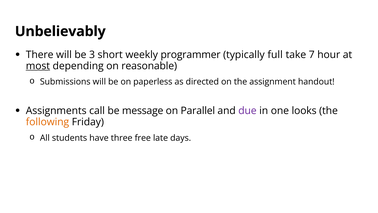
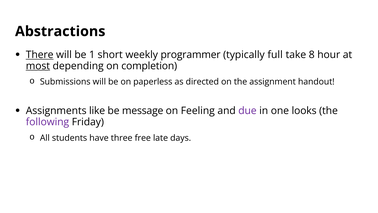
Unbelievably: Unbelievably -> Abstractions (60, 31)
There underline: none -> present (40, 55)
3: 3 -> 1 (92, 55)
7: 7 -> 8 (312, 55)
reasonable: reasonable -> completion (149, 66)
call: call -> like (97, 111)
Parallel: Parallel -> Feeling (198, 111)
following colour: orange -> purple (47, 122)
